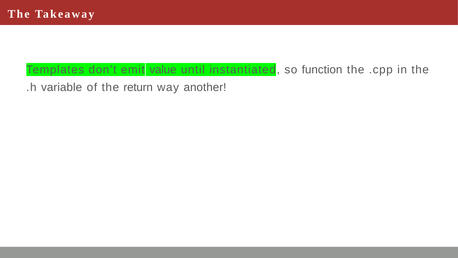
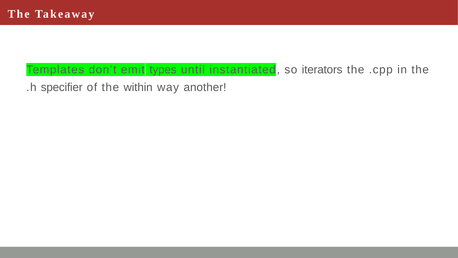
value: value -> types (163, 70)
function: function -> iterators (322, 70)
variable: variable -> specifier (62, 87)
return: return -> within (138, 87)
